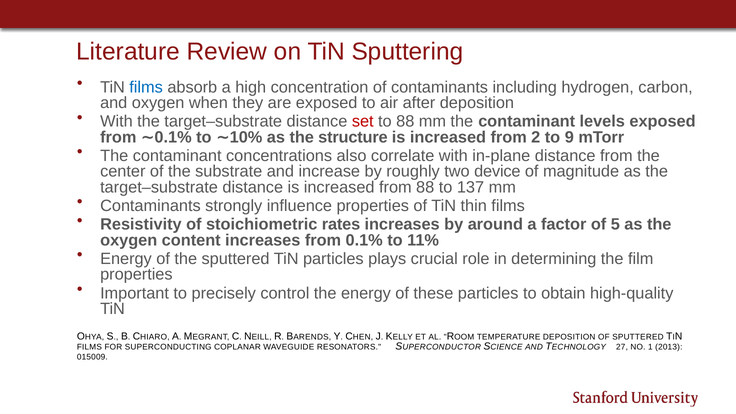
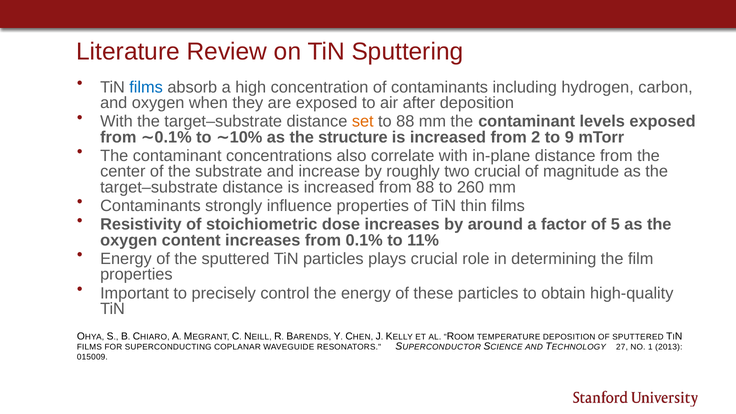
set colour: red -> orange (363, 121)
two device: device -> crucial (497, 172)
137: 137 -> 260 (471, 187)
rates: rates -> dose (341, 224)
